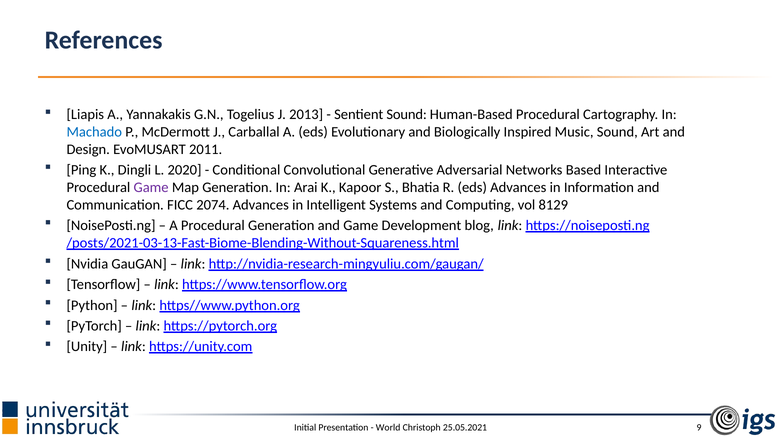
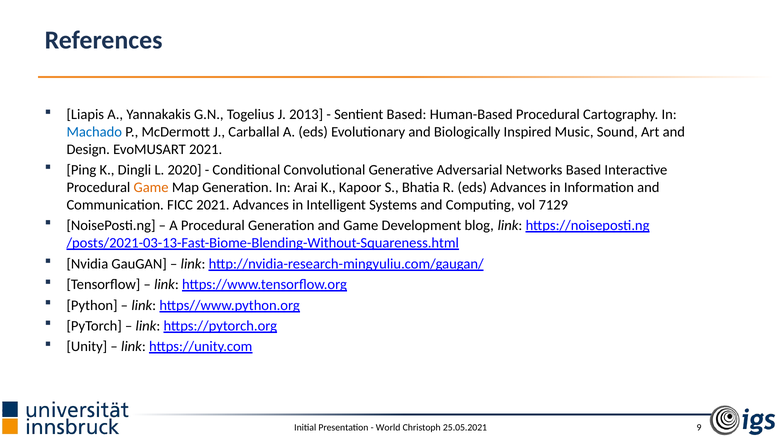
Sentient Sound: Sound -> Based (407, 115)
EvoMUSART 2011: 2011 -> 2021 (206, 150)
Game colour: purple -> orange (151, 187)
FICC 2074: 2074 -> 2021 (213, 205)
8129: 8129 -> 7129 (553, 205)
